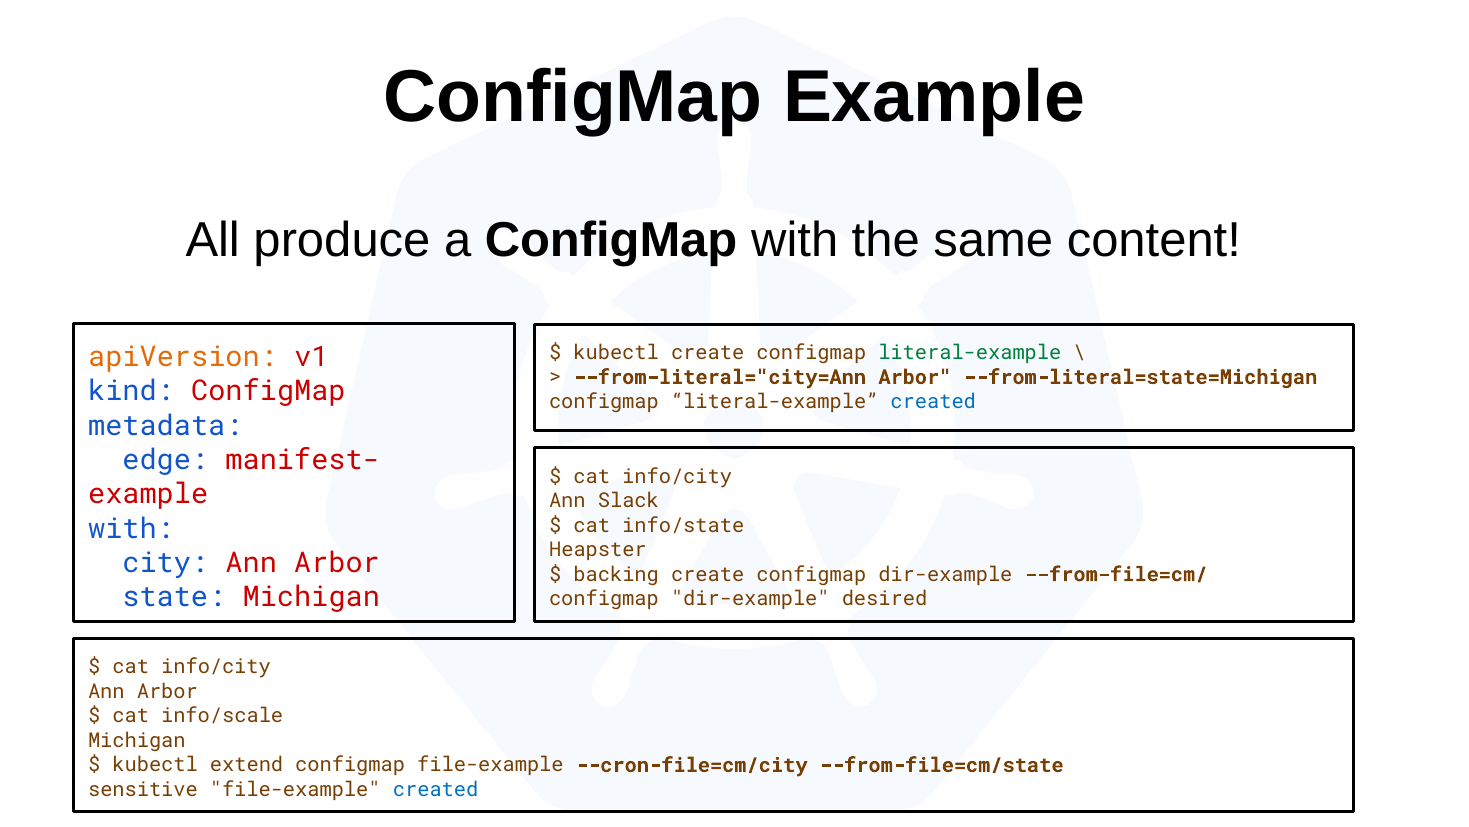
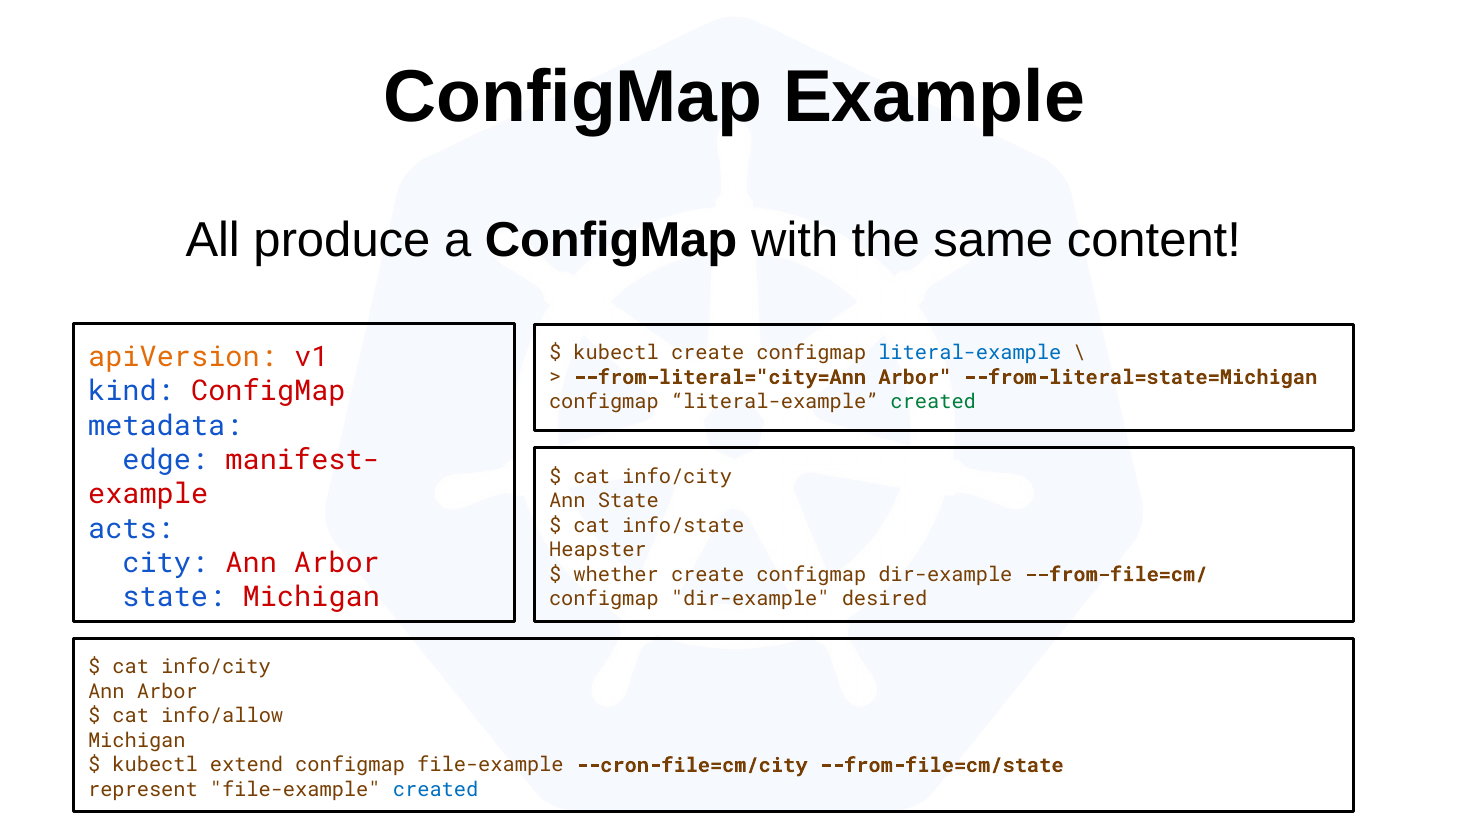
literal-example colour: green -> blue (970, 352)
created colour: blue -> green (933, 401)
Ann Slack: Slack -> State (628, 500)
with: with -> acts (131, 528)
backing: backing -> whether (616, 574)
info/scale: info/scale -> info/allow (222, 716)
sensitive: sensitive -> represent (143, 789)
